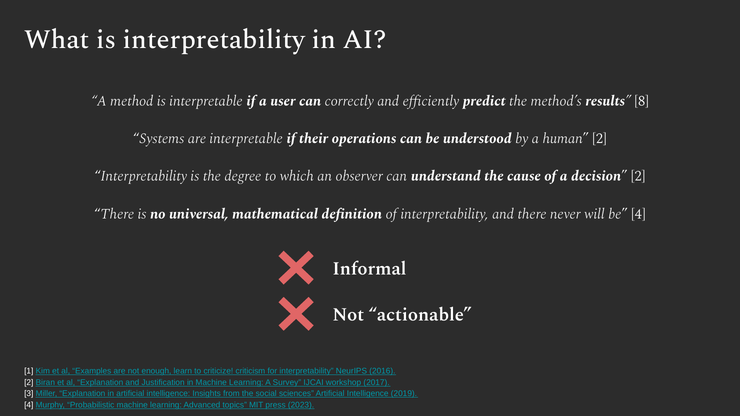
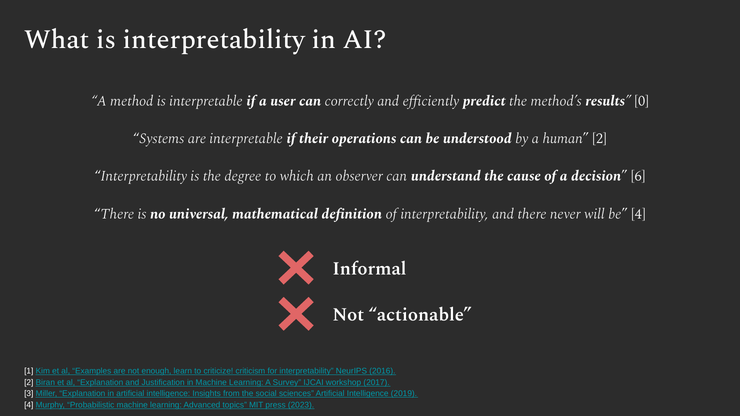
8: 8 -> 0 (642, 101)
decision 2: 2 -> 6 (638, 176)
